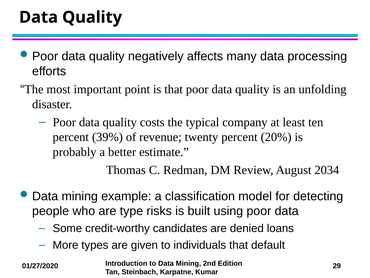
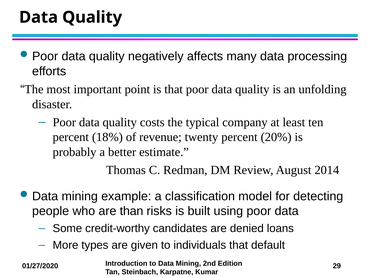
39%: 39% -> 18% (107, 137)
2034: 2034 -> 2014 (327, 170)
type: type -> than (132, 211)
